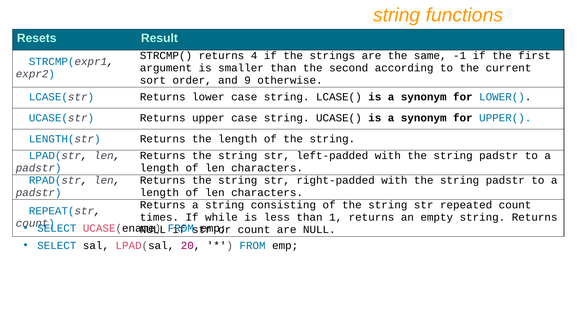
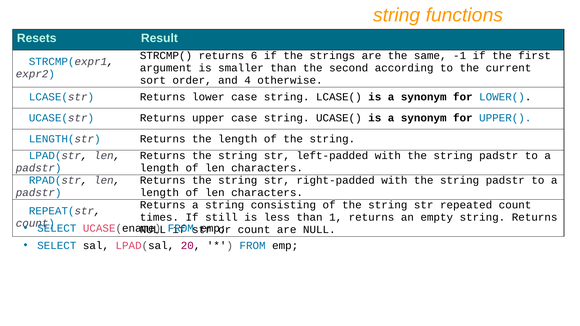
4: 4 -> 6 (254, 56)
9: 9 -> 4 (248, 80)
while: while -> still (221, 217)
